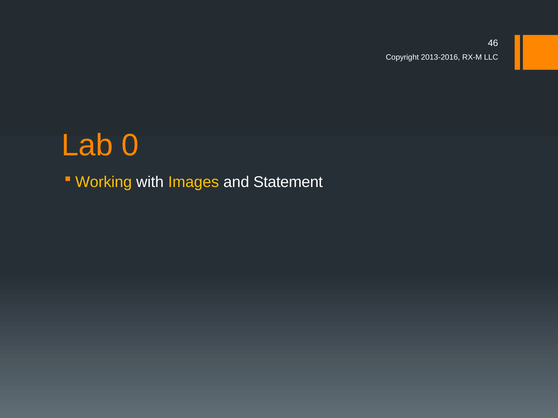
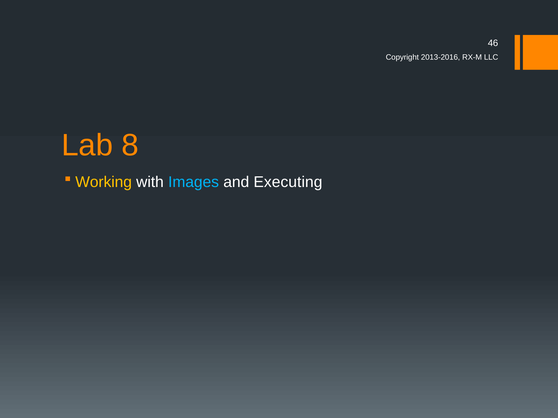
0: 0 -> 8 (130, 145)
Images colour: yellow -> light blue (194, 182)
Statement: Statement -> Executing (288, 182)
